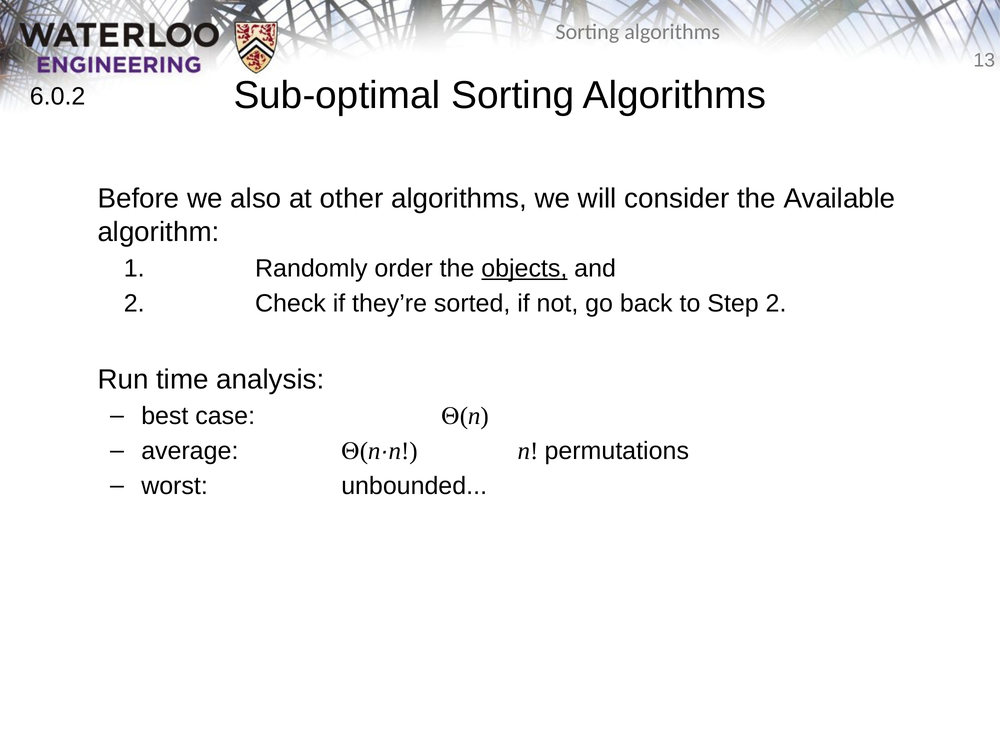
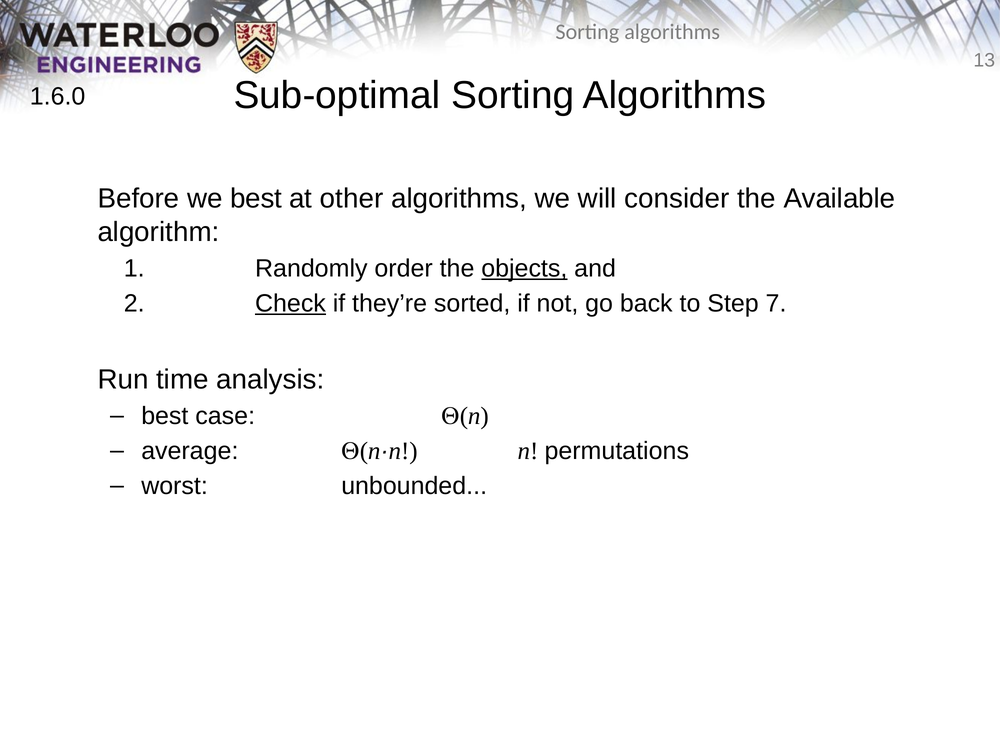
6.0.2: 6.0.2 -> 1.6.0 (58, 96)
we also: also -> best (256, 199)
Check underline: none -> present (290, 303)
Step 2: 2 -> 7 (776, 303)
